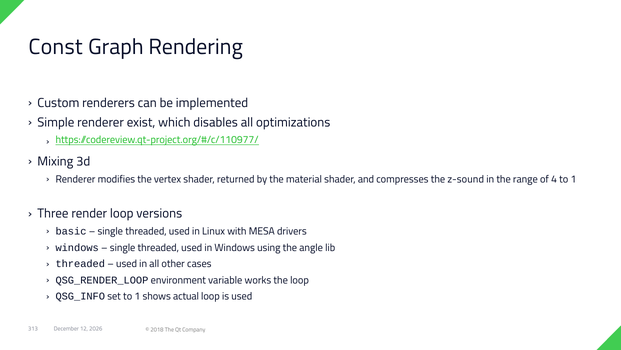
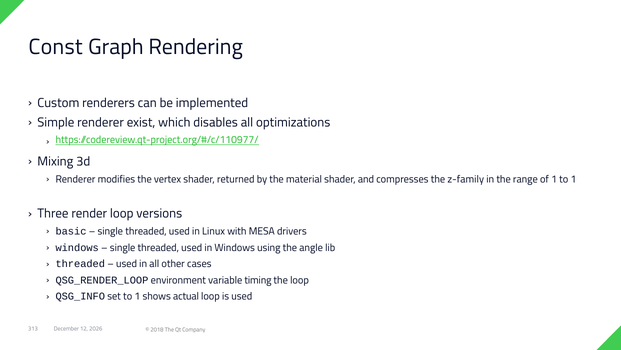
z-sound: z-sound -> z-family (466, 179)
of 4: 4 -> 1 (554, 179)
works: works -> timing (258, 280)
